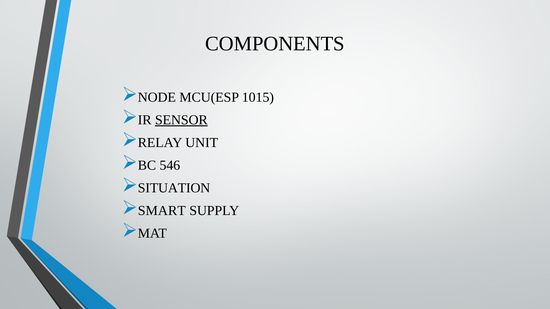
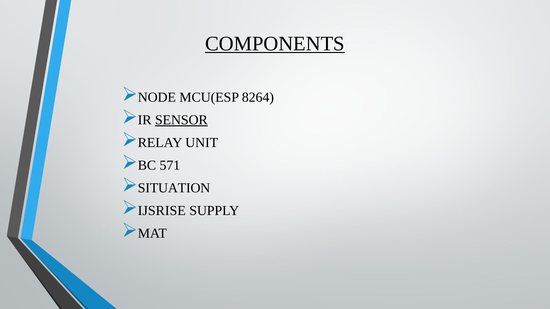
COMPONENTS underline: none -> present (275, 44)
1015: 1015 -> 8264 (258, 97)
546: 546 -> 571 (170, 165)
SMART: SMART -> IJSRISE (162, 211)
